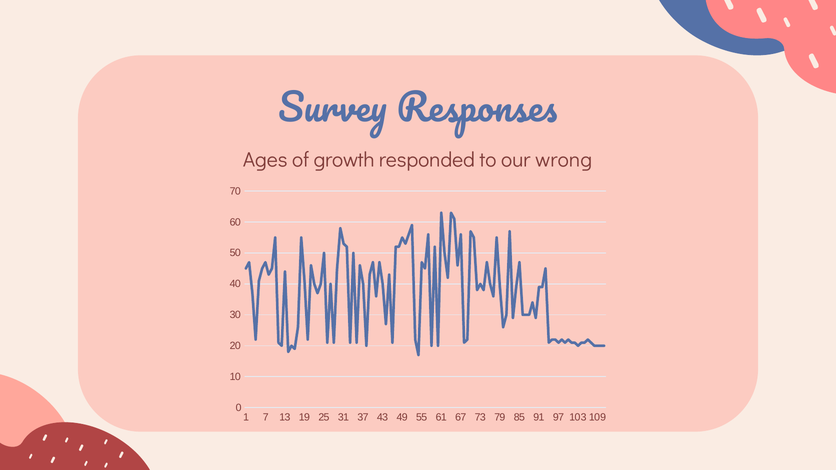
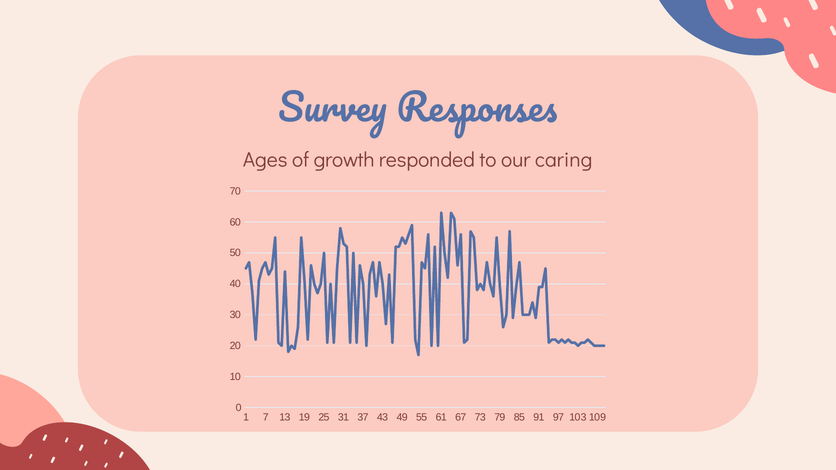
wrong: wrong -> caring (564, 160)
